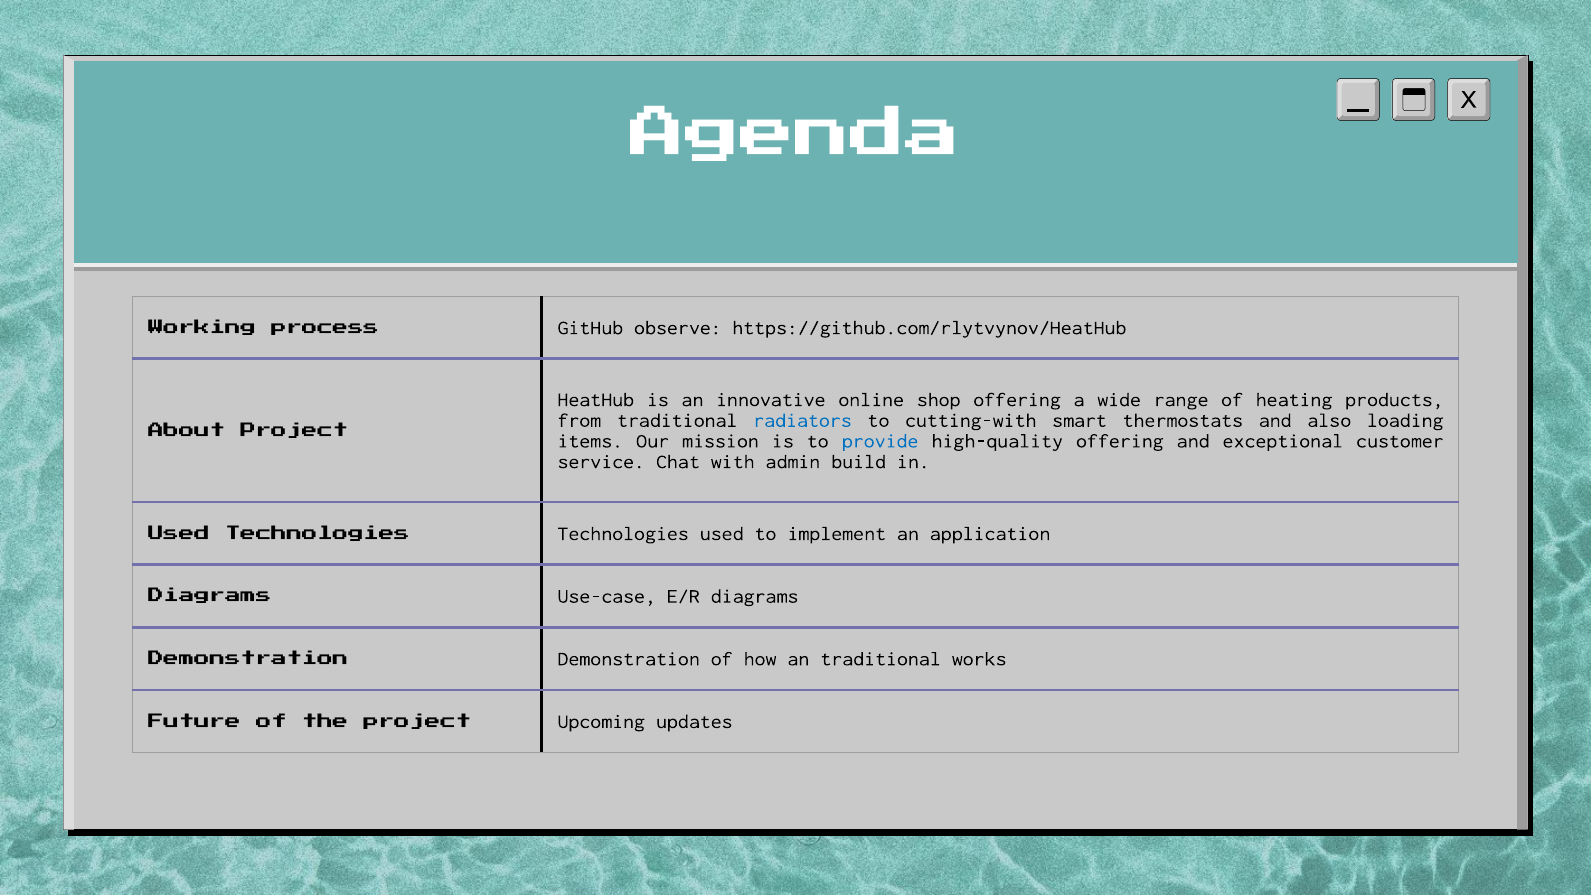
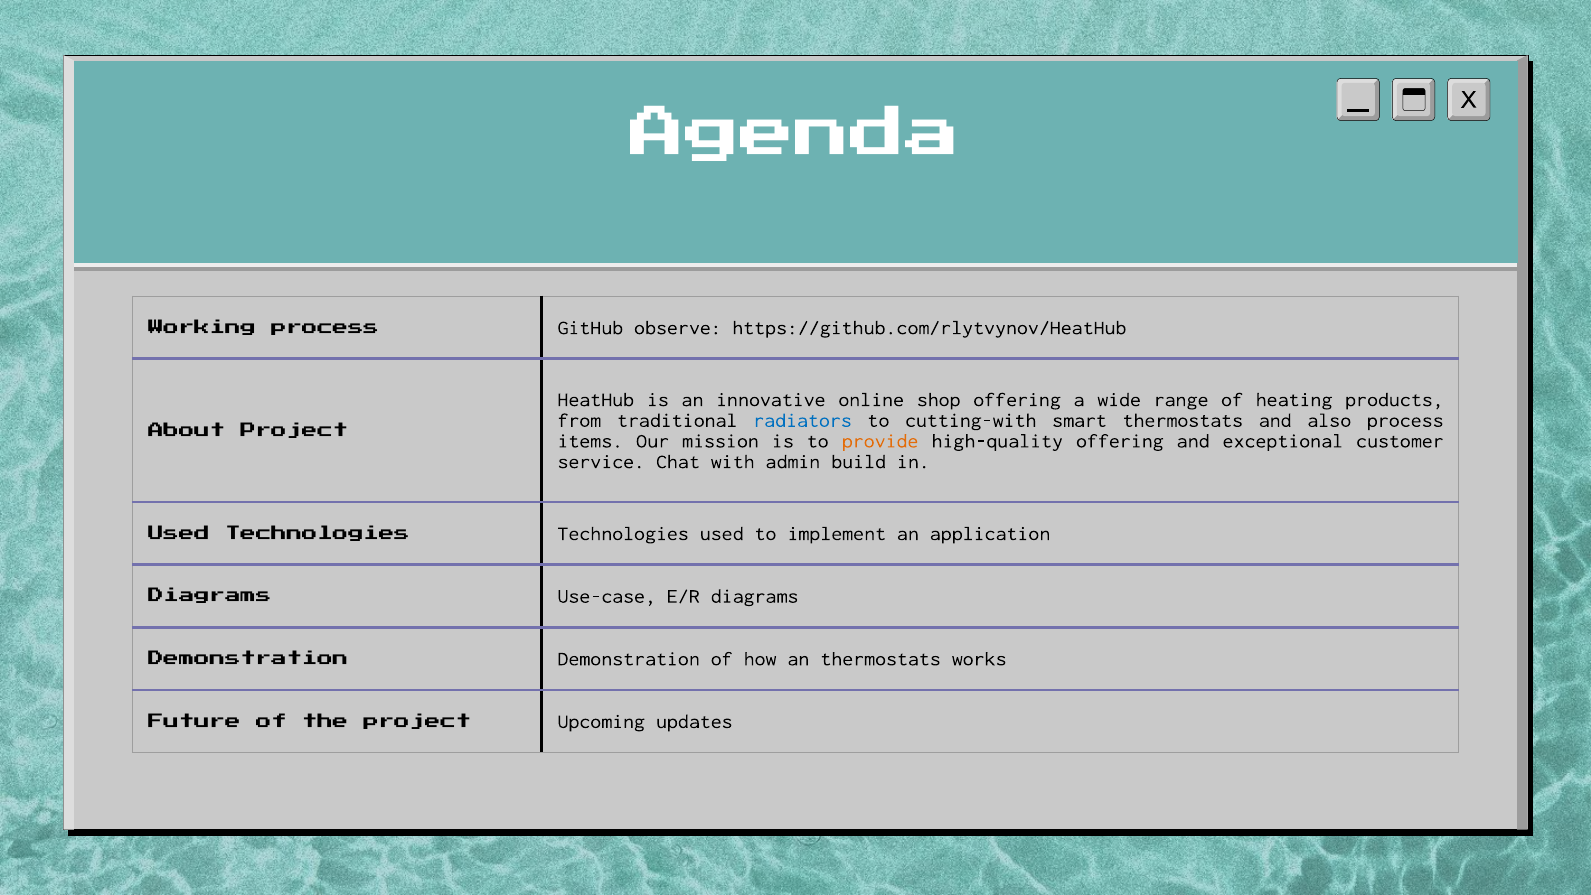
also loading: loading -> process (1405, 420)
provide colour: blue -> orange (880, 441)
an traditional: traditional -> thermostats (881, 659)
